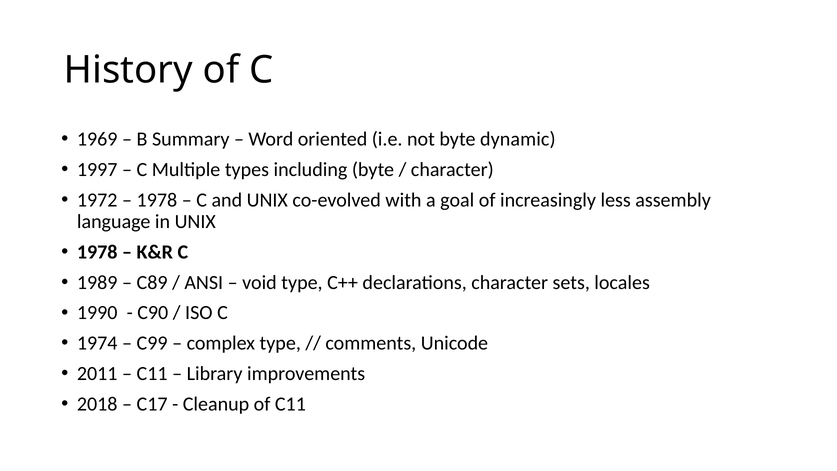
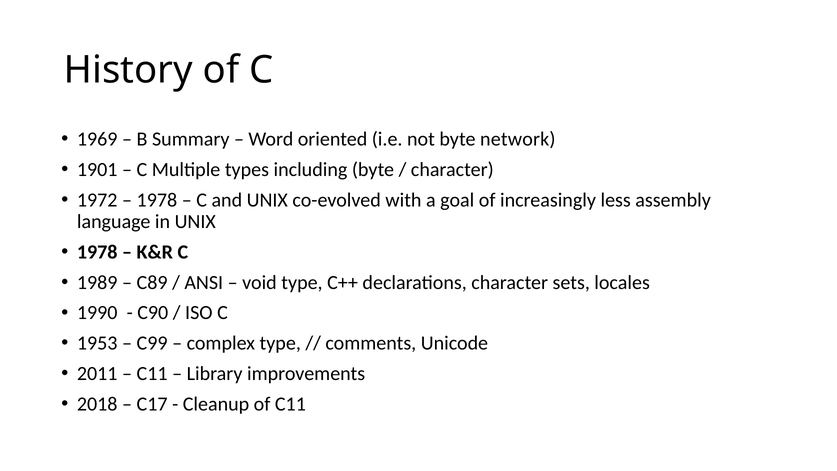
dynamic: dynamic -> network (518, 139)
1997: 1997 -> 1901 (97, 170)
1974: 1974 -> 1953 (97, 343)
